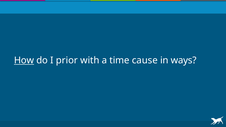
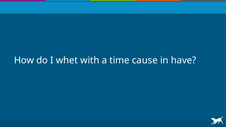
How underline: present -> none (24, 60)
prior: prior -> whet (67, 60)
ways: ways -> have (184, 60)
